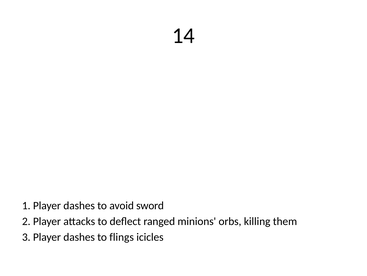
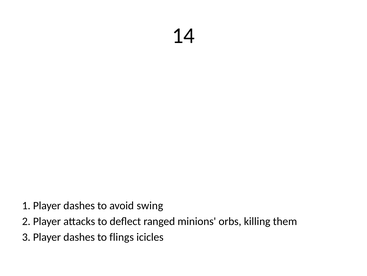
sword: sword -> swing (150, 205)
